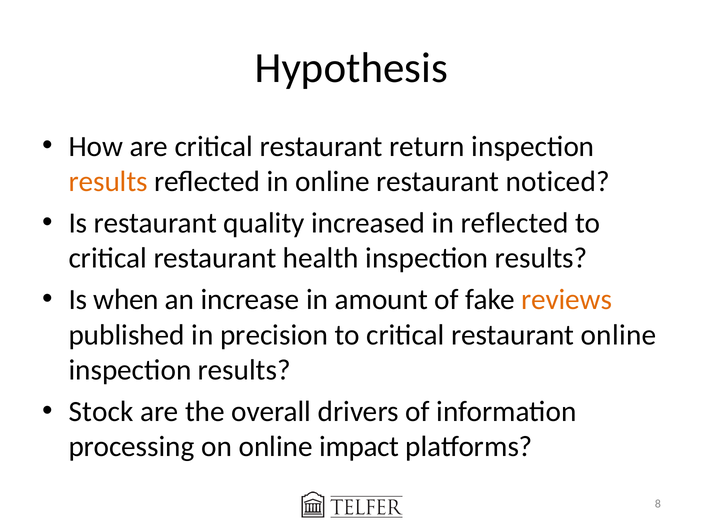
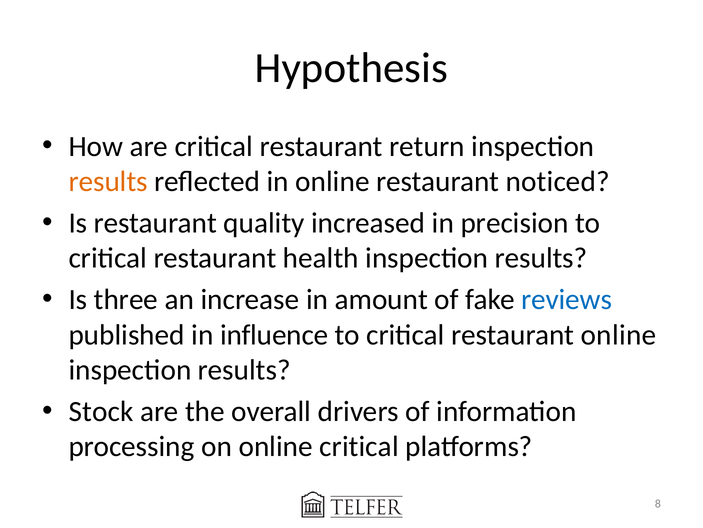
in reflected: reflected -> precision (515, 223)
when: when -> three (126, 299)
reviews colour: orange -> blue (567, 299)
precision: precision -> influence (274, 334)
online impact: impact -> critical (359, 446)
